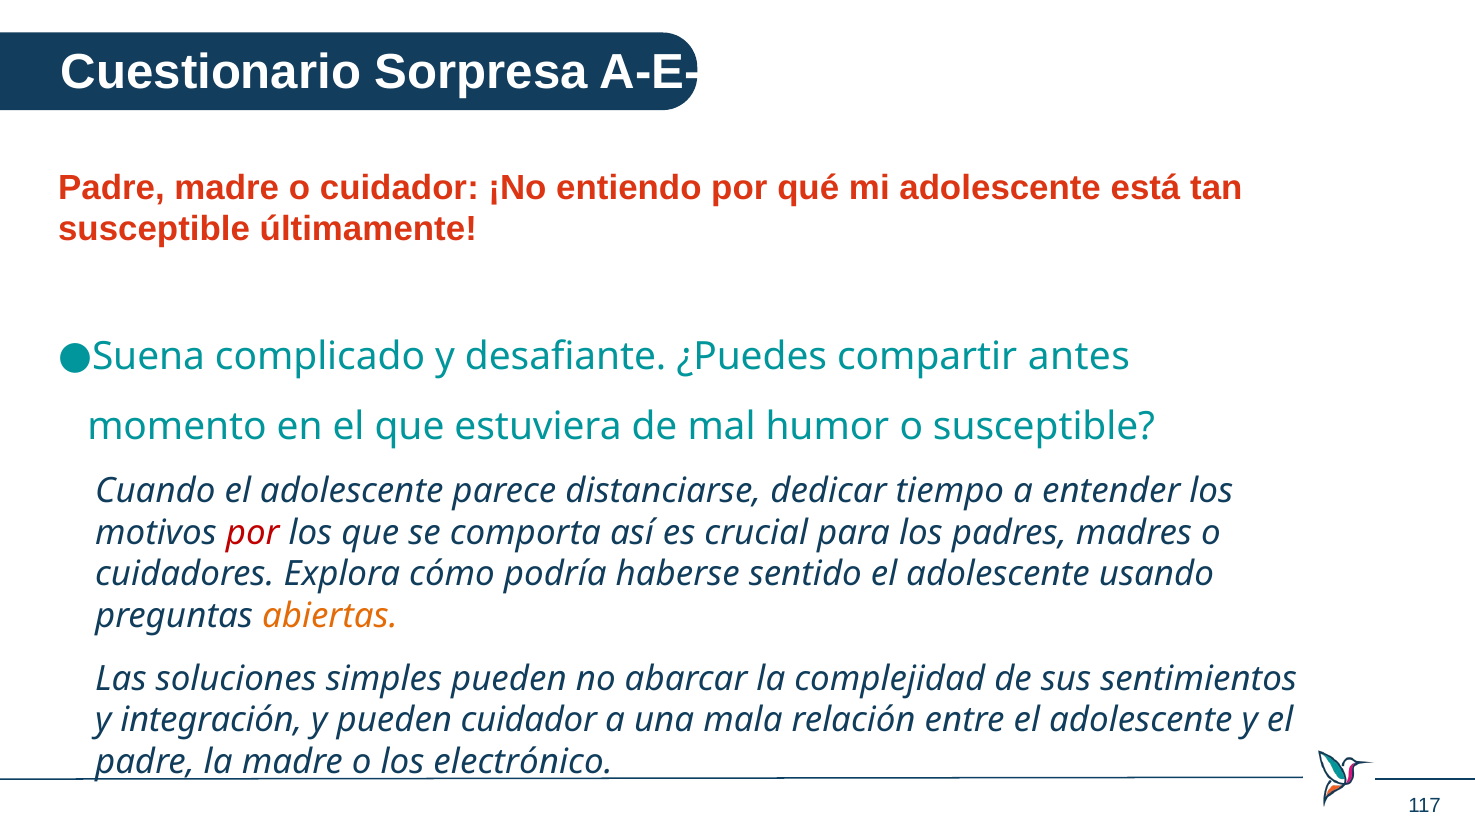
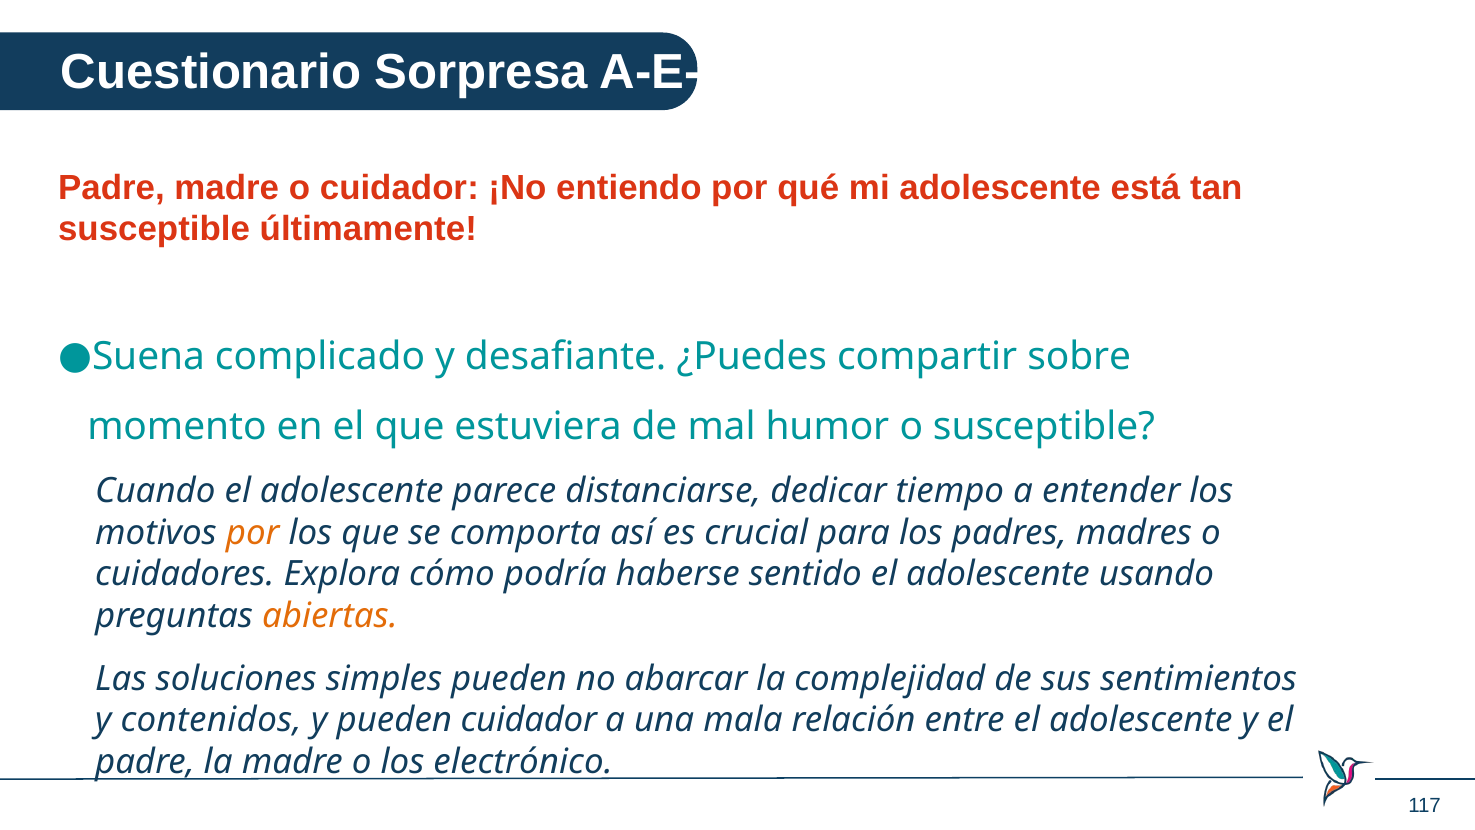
antes: antes -> sobre (1079, 356)
por colour: red -> orange (253, 532)
integración: integración -> contenidos (211, 720)
